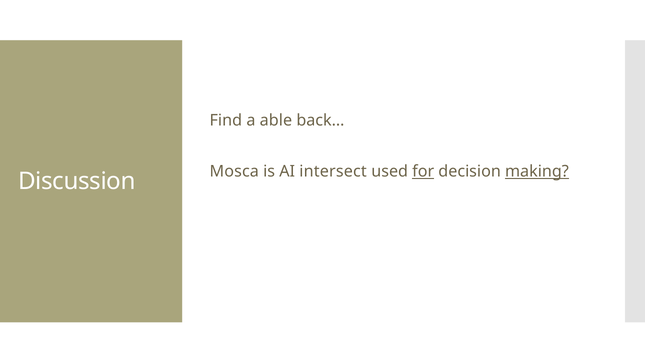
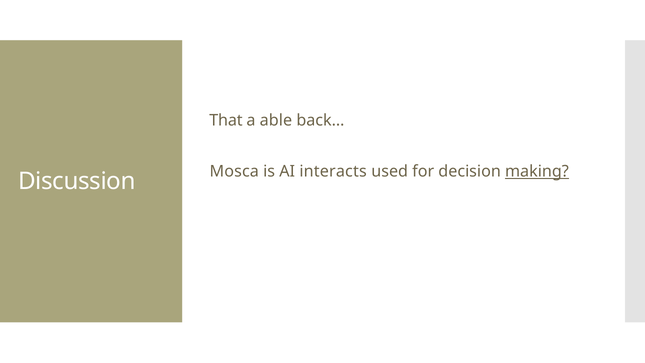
Find: Find -> That (226, 120)
intersect: intersect -> interacts (333, 171)
for underline: present -> none (423, 171)
